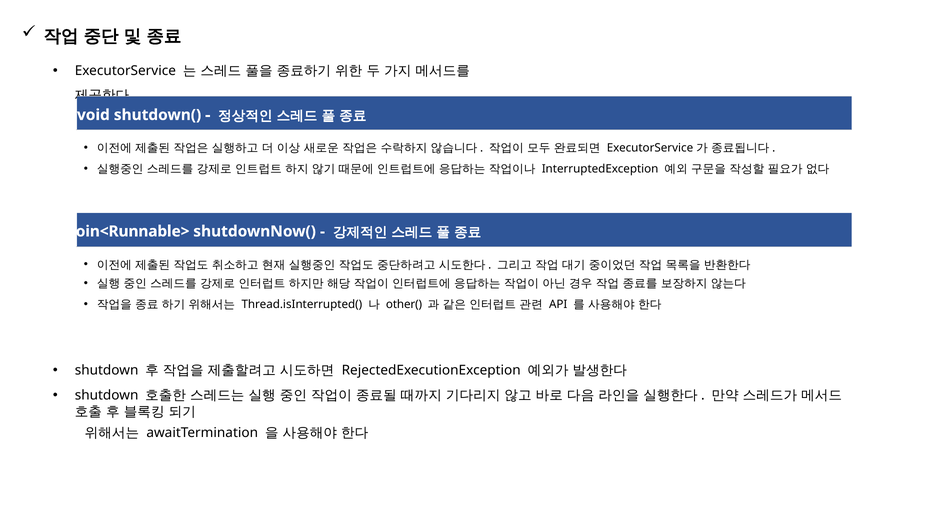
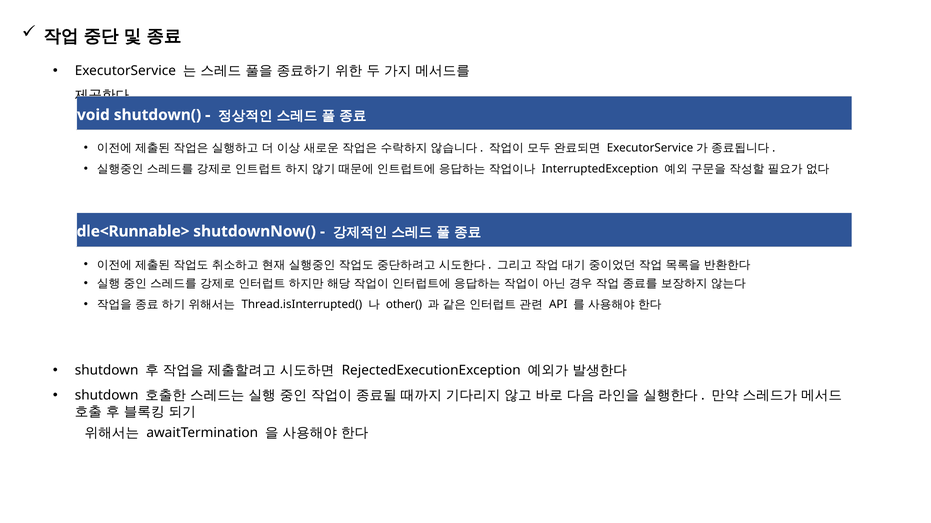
Join<Runnable>: Join<Runnable> -> Idle<Runnable> (130, 232)
